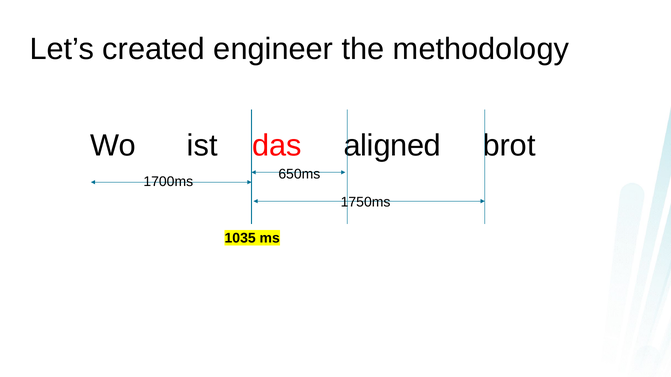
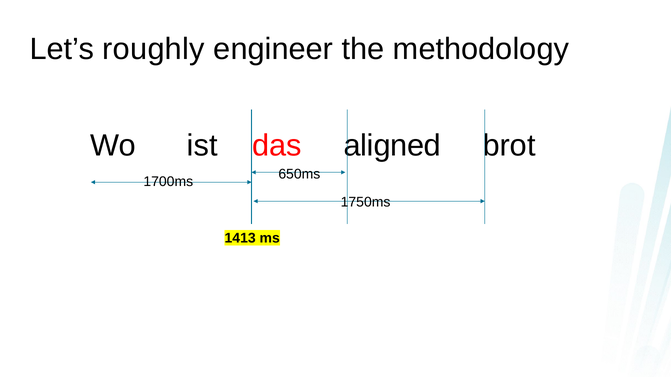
created: created -> roughly (154, 49)
1035: 1035 -> 1413 (240, 238)
